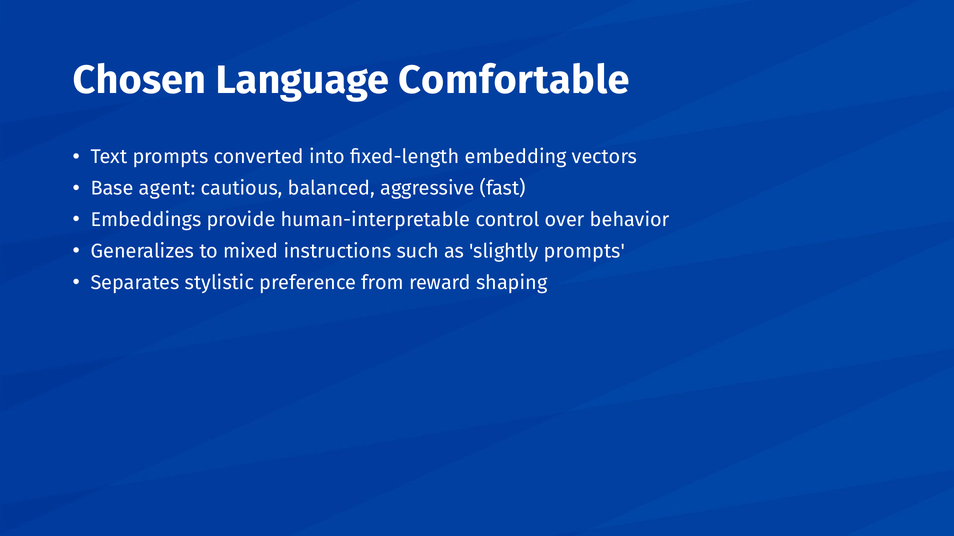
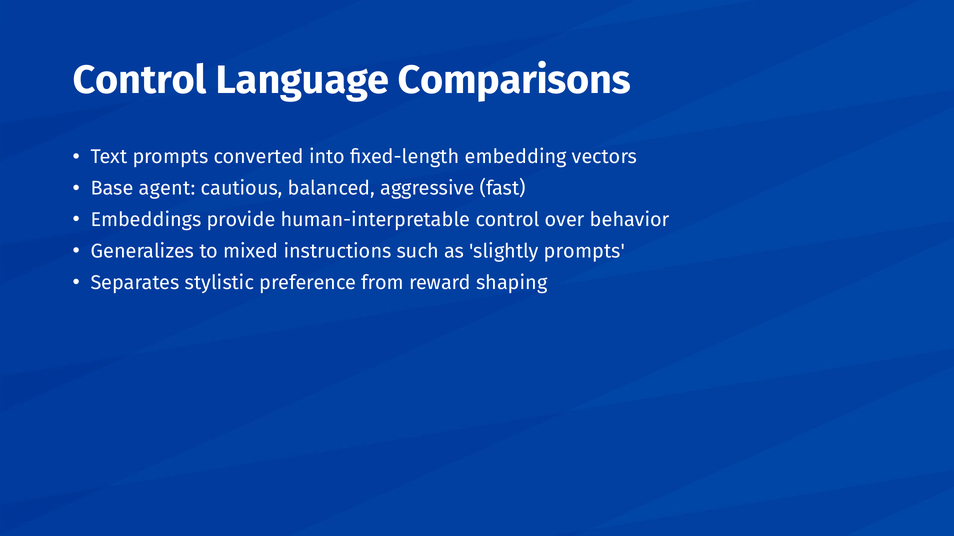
Chosen: Chosen -> Control (140, 80)
Comfortable: Comfortable -> Comparisons (514, 80)
